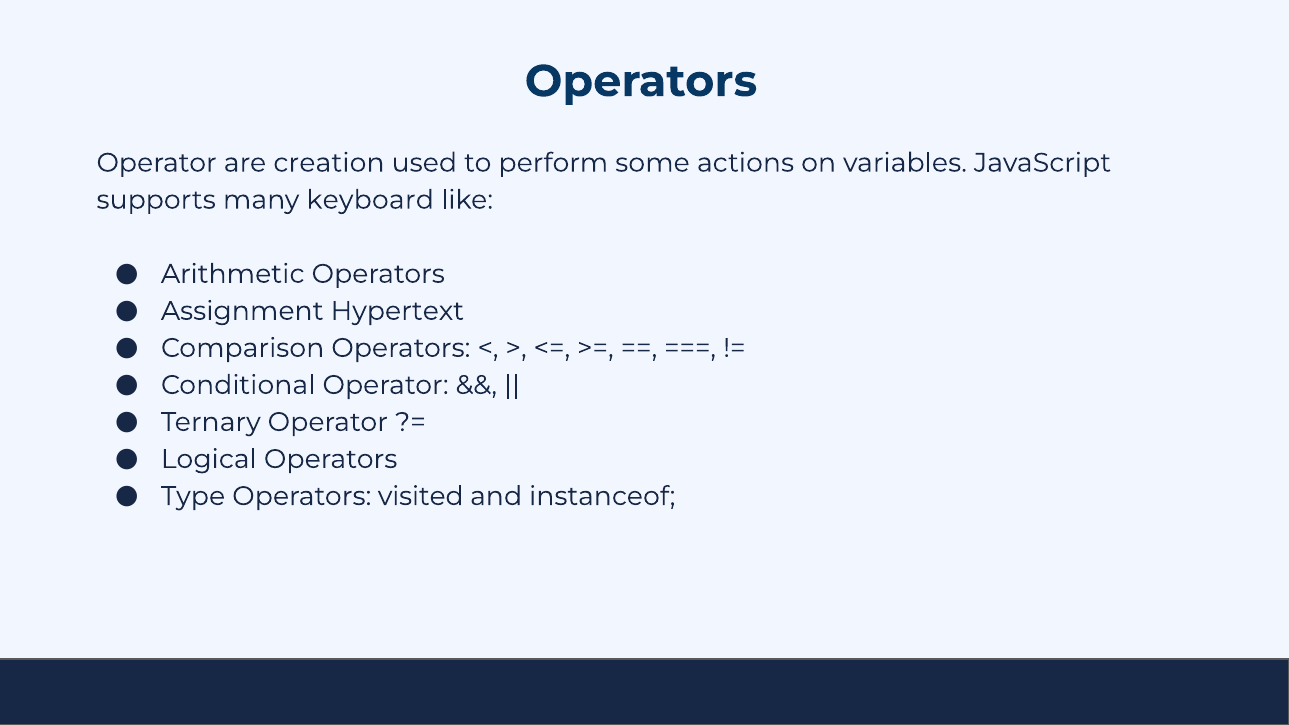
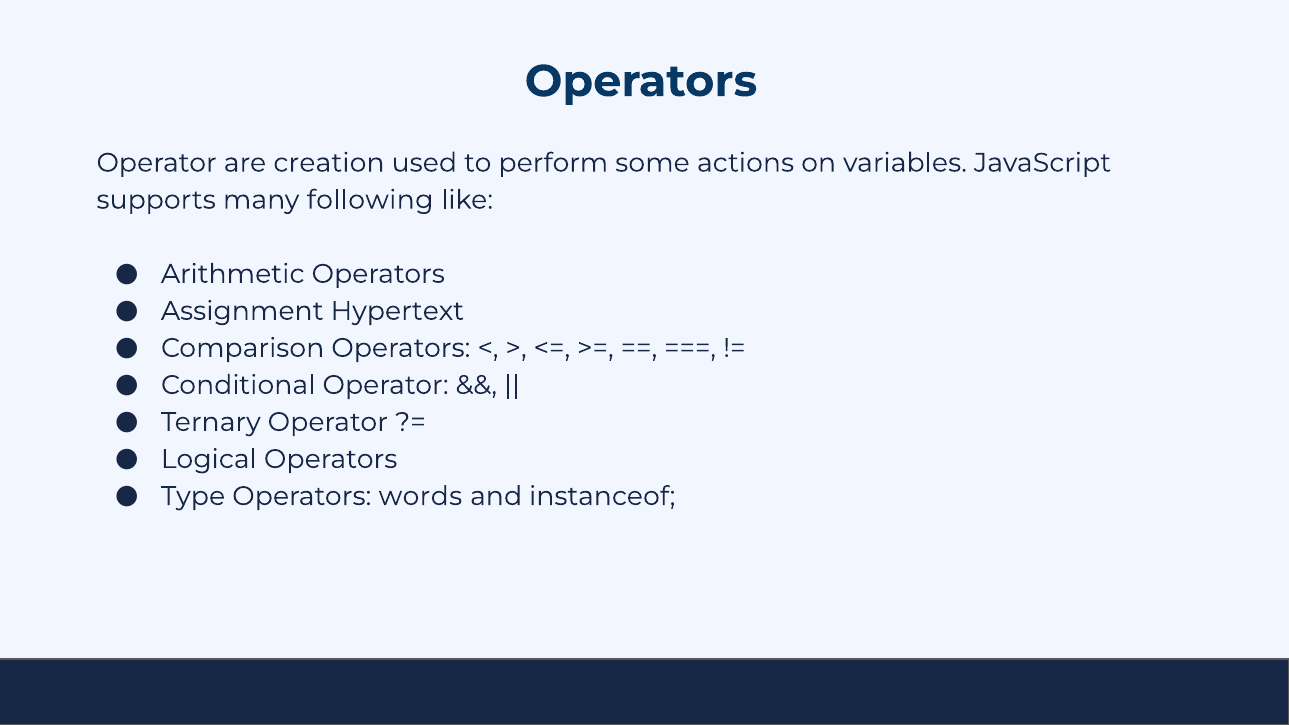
keyboard: keyboard -> following (370, 200)
visited: visited -> words (420, 496)
